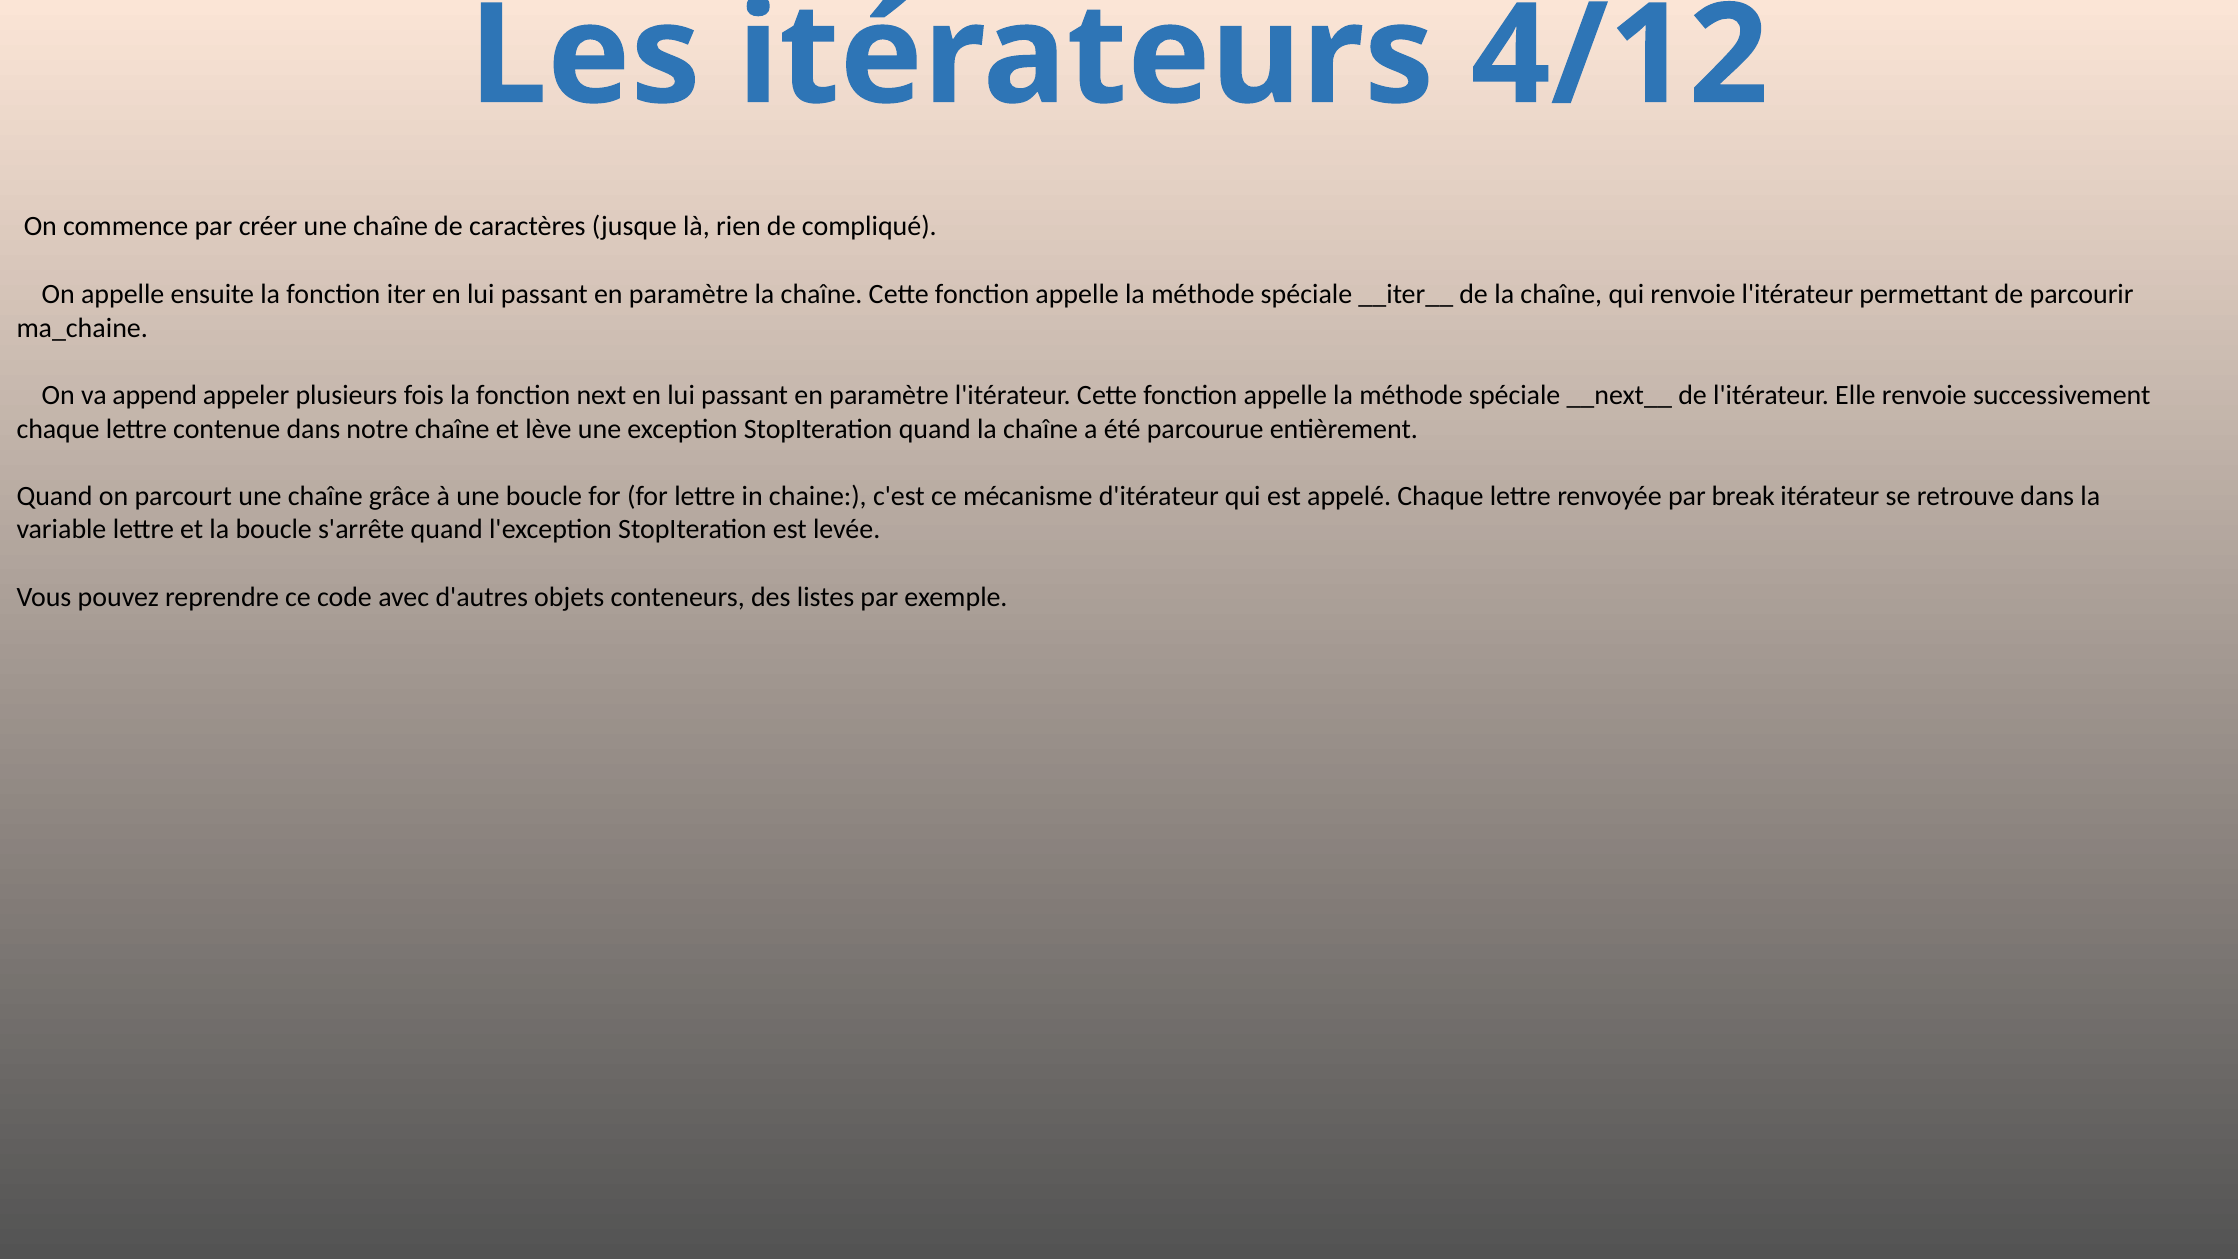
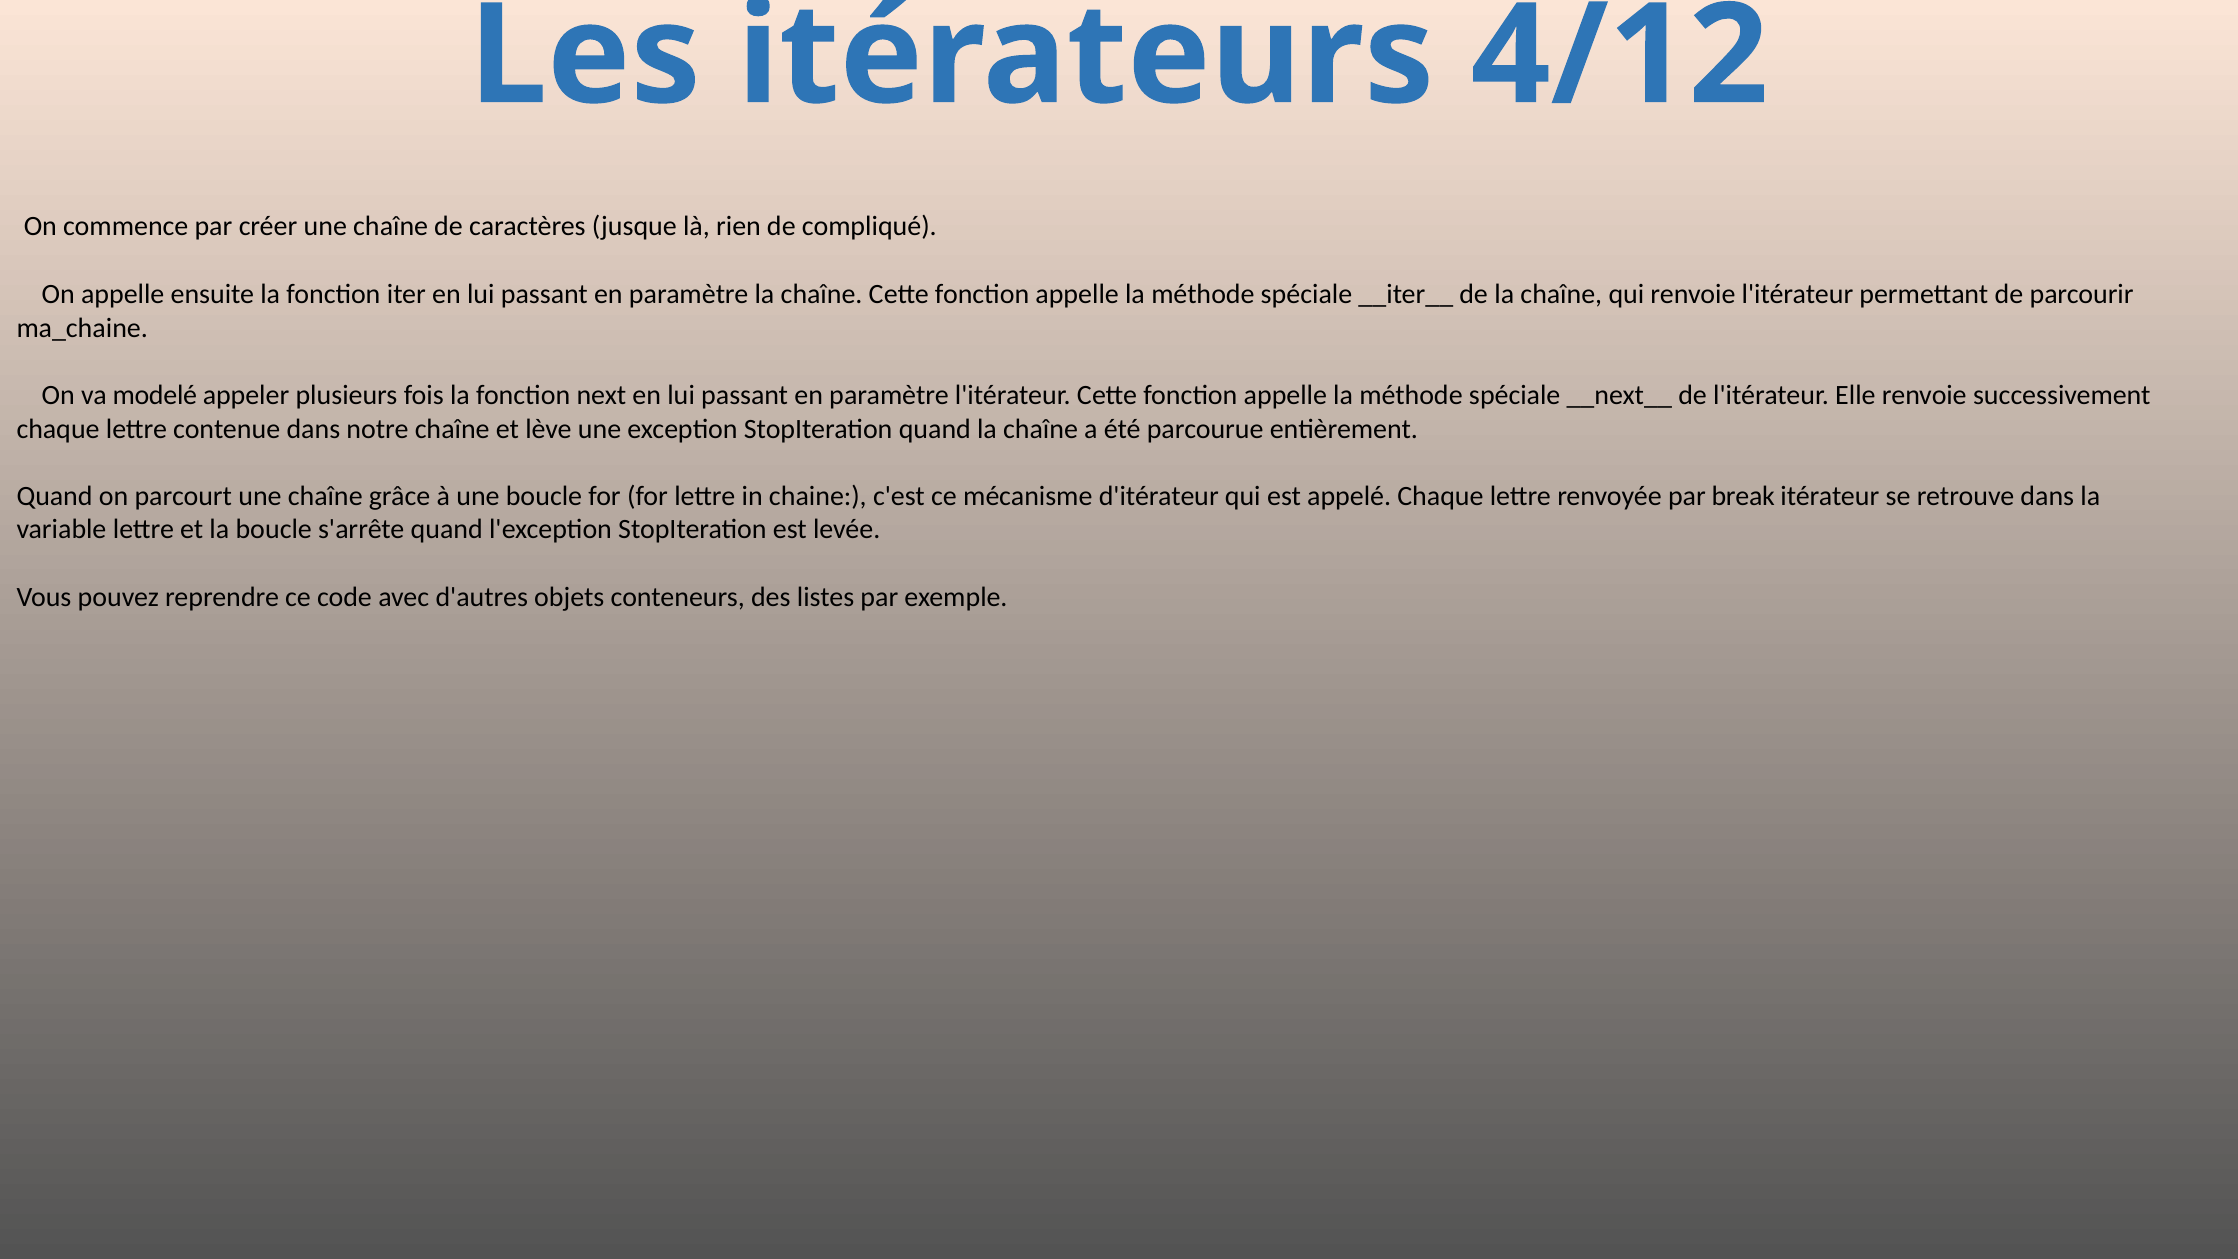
append: append -> modelé (155, 395)
